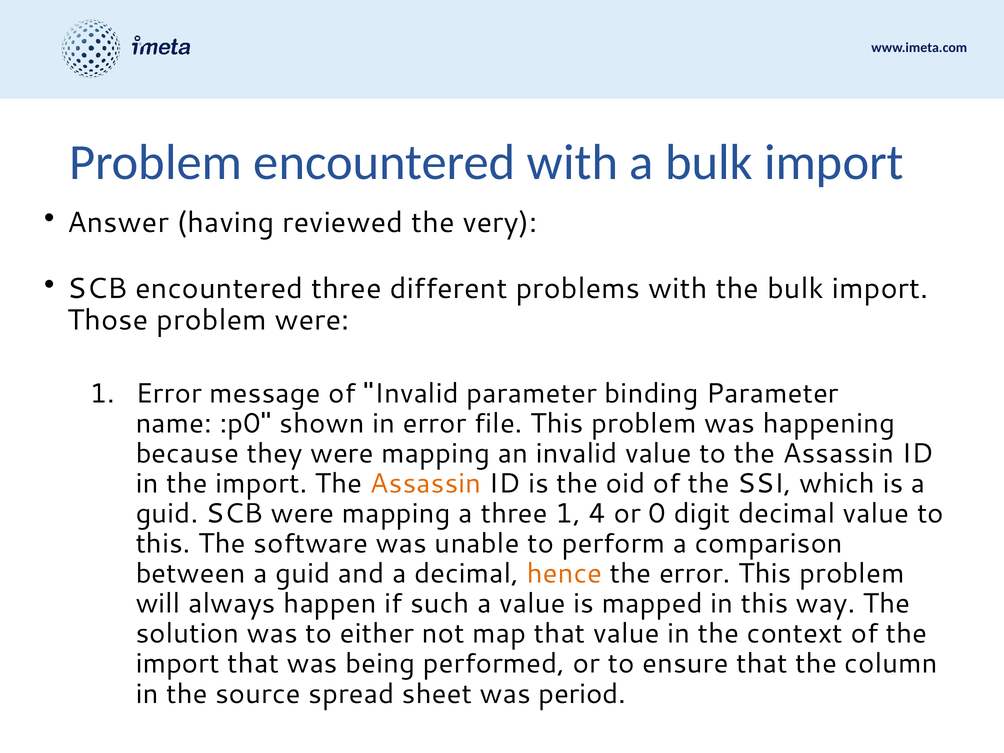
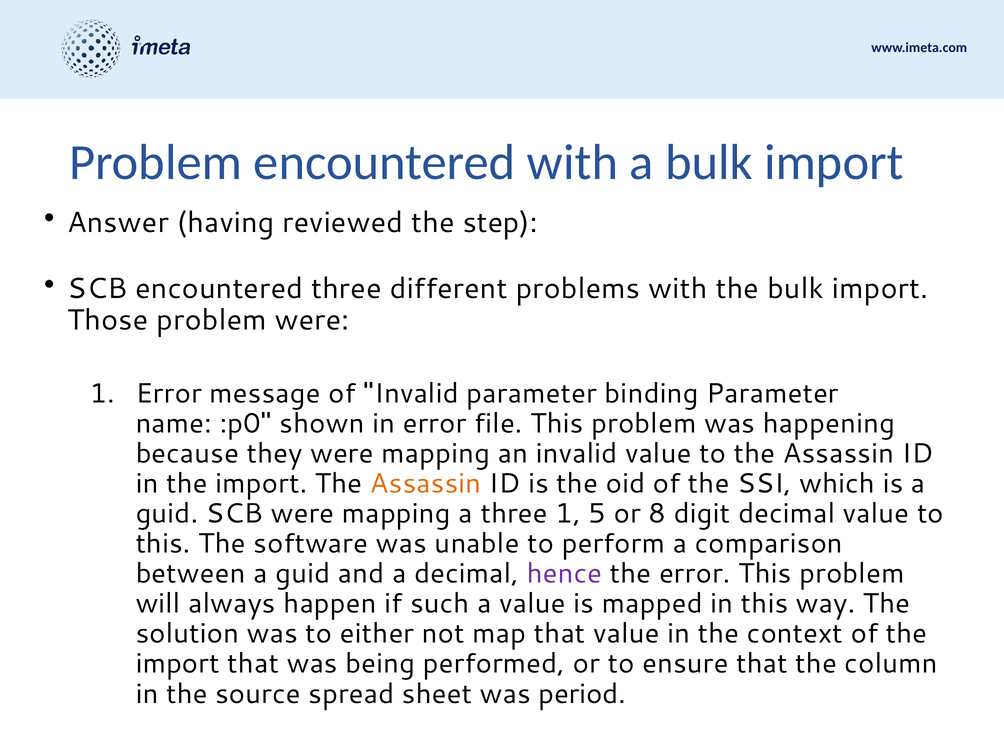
very: very -> step (500, 223)
4: 4 -> 5 (597, 514)
0: 0 -> 8 (657, 514)
hence colour: orange -> purple (564, 574)
